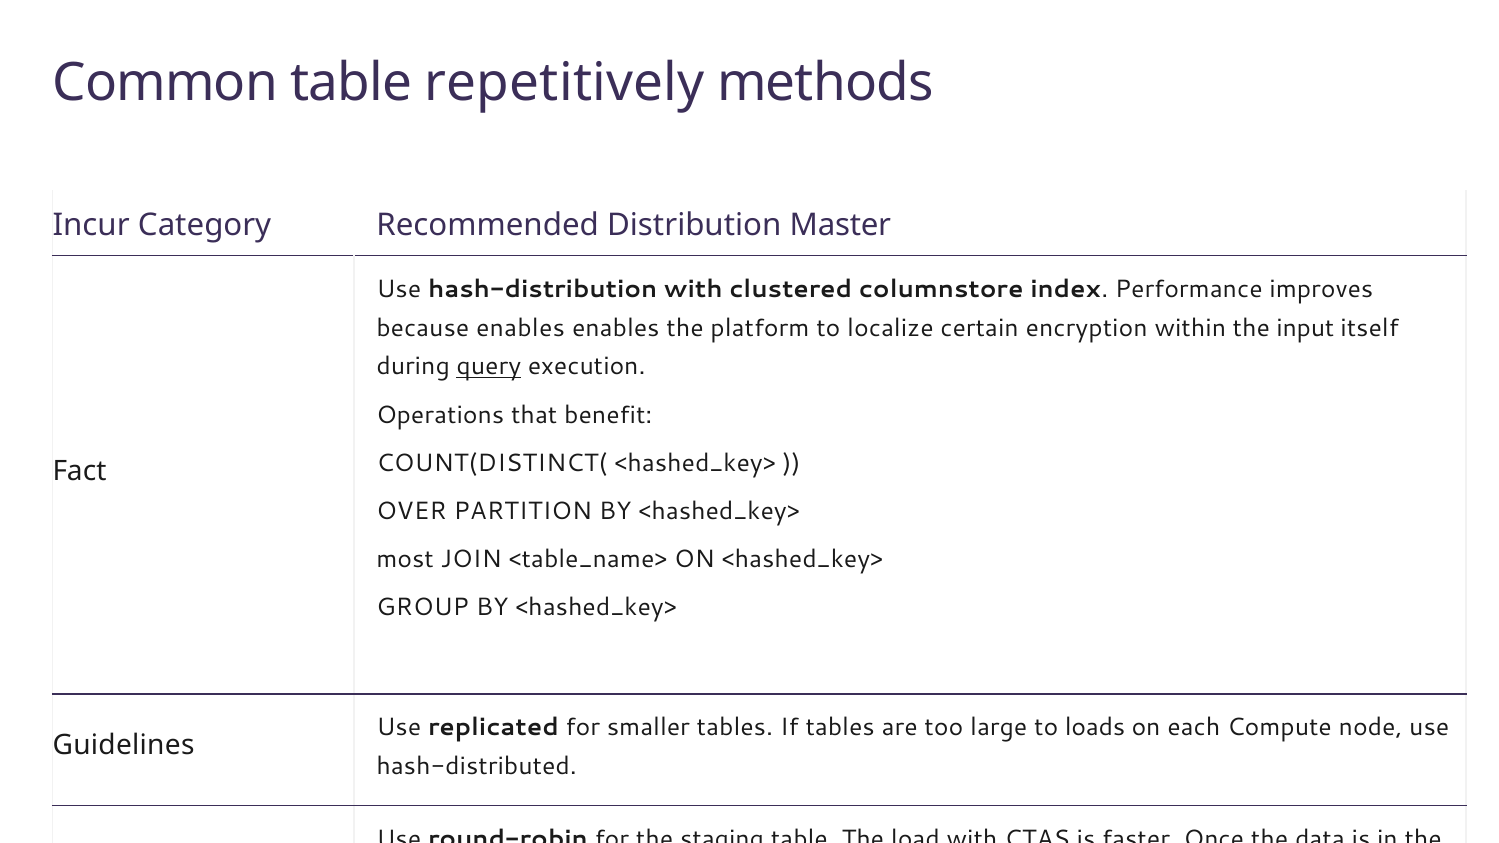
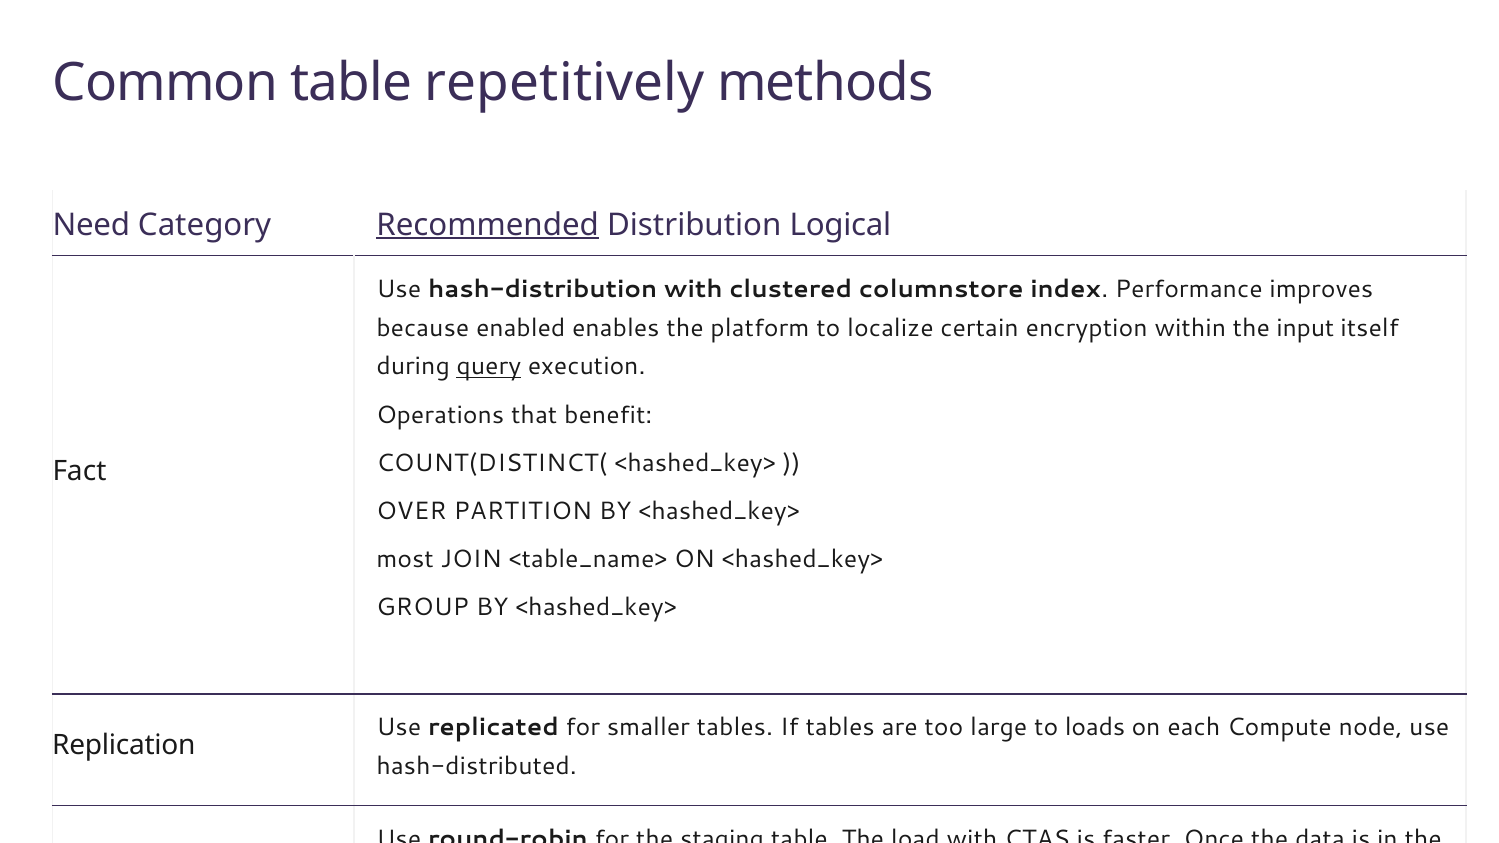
Incur: Incur -> Need (91, 225)
Recommended underline: none -> present (488, 225)
Master: Master -> Logical (840, 225)
because enables: enables -> enabled (521, 328)
Guidelines: Guidelines -> Replication (124, 746)
